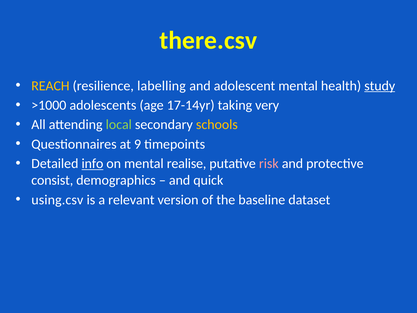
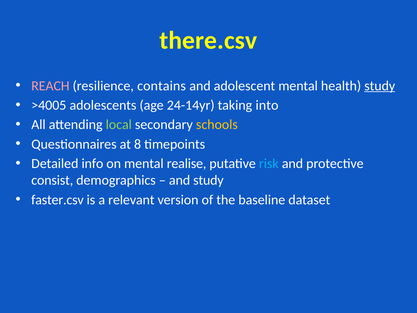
REACH colour: yellow -> pink (50, 86)
labelling: labelling -> contains (162, 86)
>1000: >1000 -> >4005 (49, 105)
17-14yr: 17-14yr -> 24-14yr (191, 105)
very: very -> into (267, 105)
9: 9 -> 8 (138, 144)
info underline: present -> none (92, 163)
risk colour: pink -> light blue (269, 163)
and quick: quick -> study (208, 180)
using.csv: using.csv -> faster.csv (57, 200)
